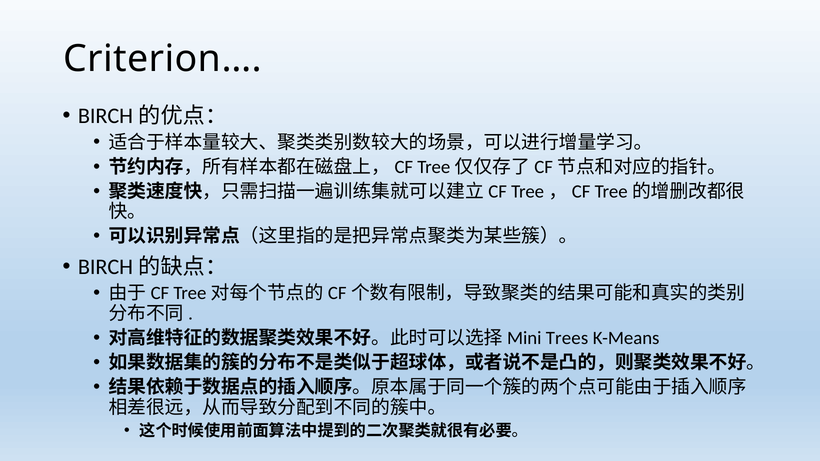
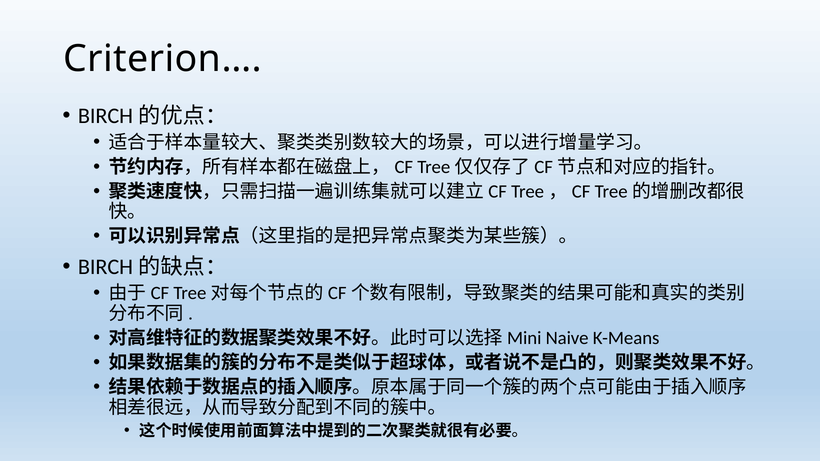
Trees: Trees -> Naive (567, 338)
